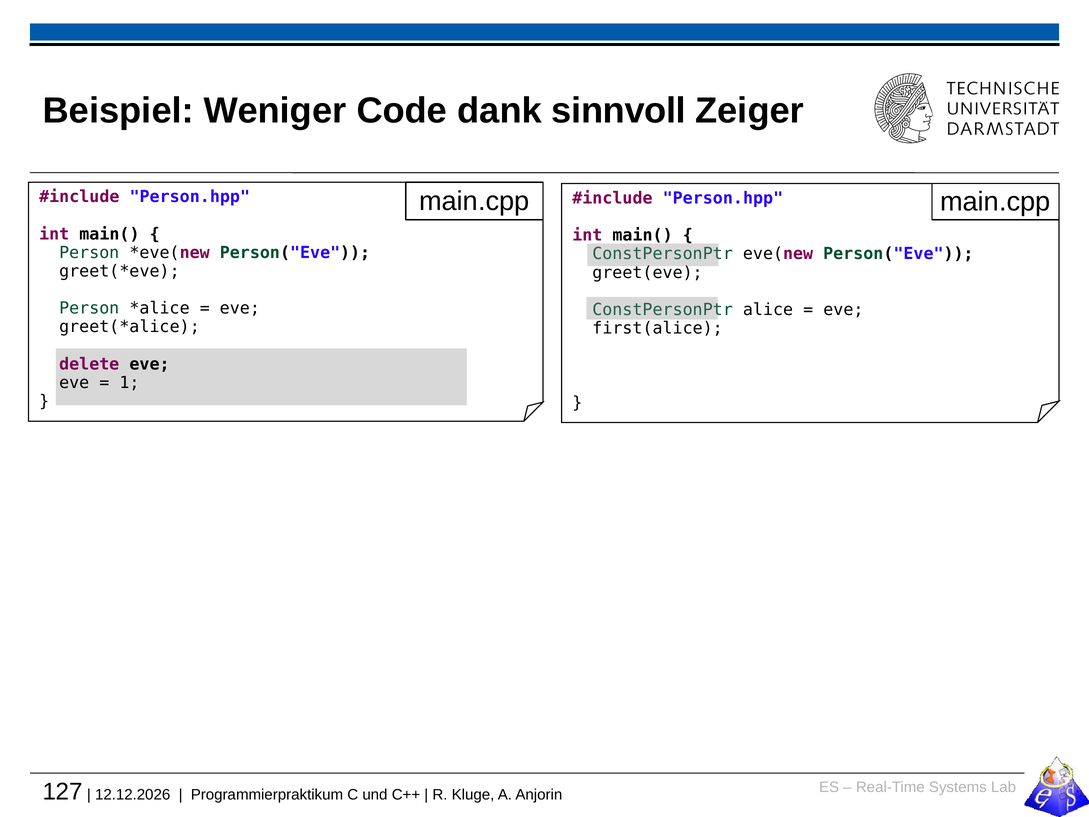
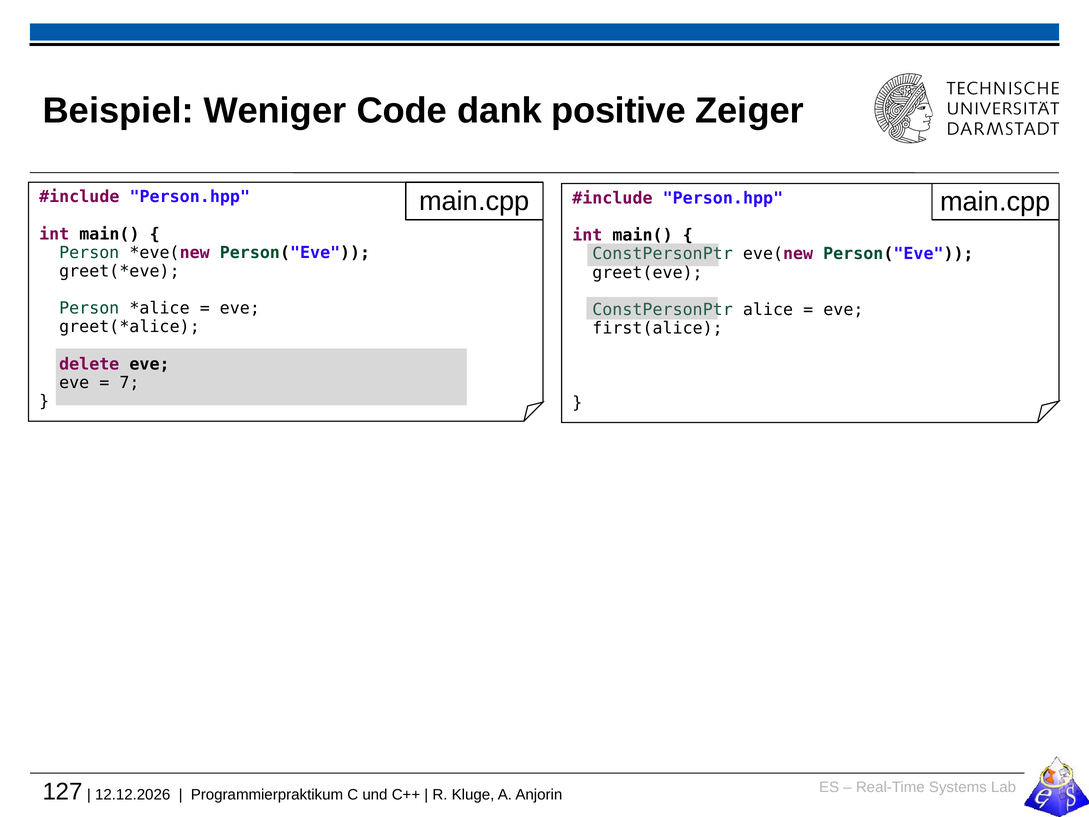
sinnvoll: sinnvoll -> positive (619, 111)
1: 1 -> 7 (129, 383)
